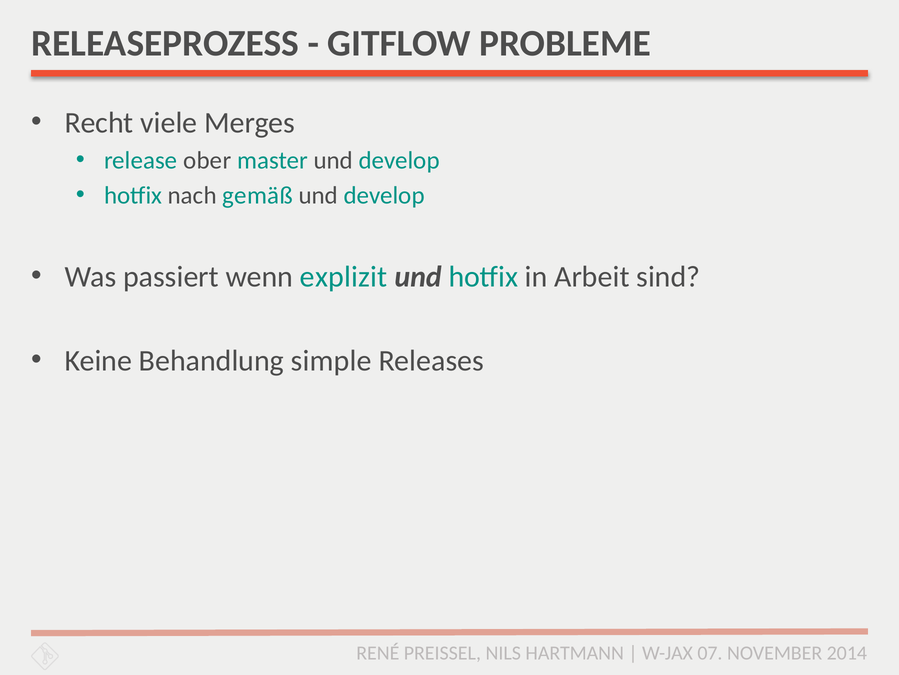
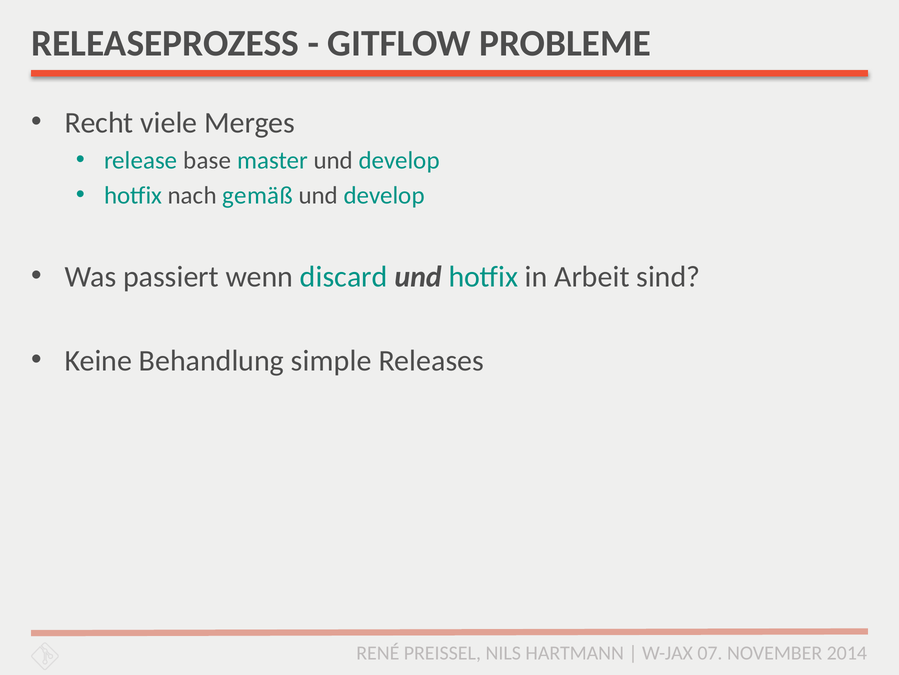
ober: ober -> base (207, 160)
explizit: explizit -> discard (344, 276)
